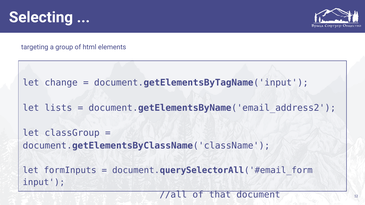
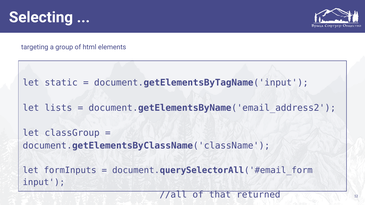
change: change -> static (61, 83)
document: document -> returned (258, 195)
